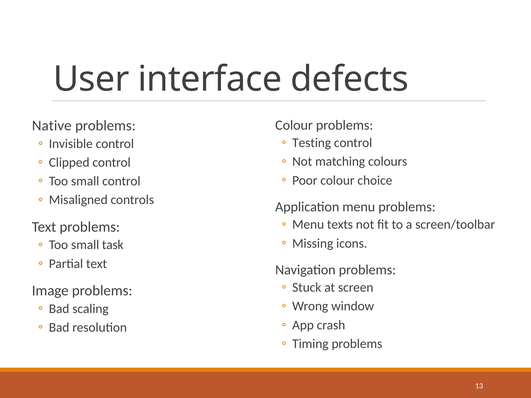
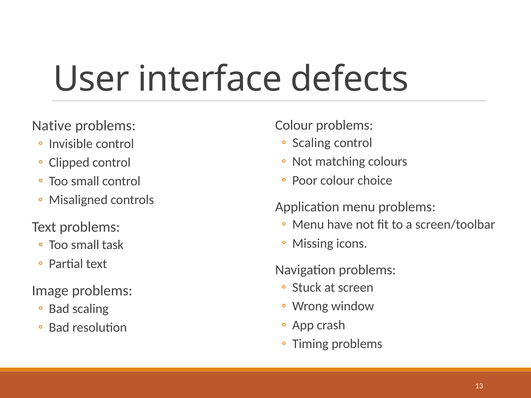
Testing: Testing -> Scaling (312, 143)
texts: texts -> have (340, 225)
